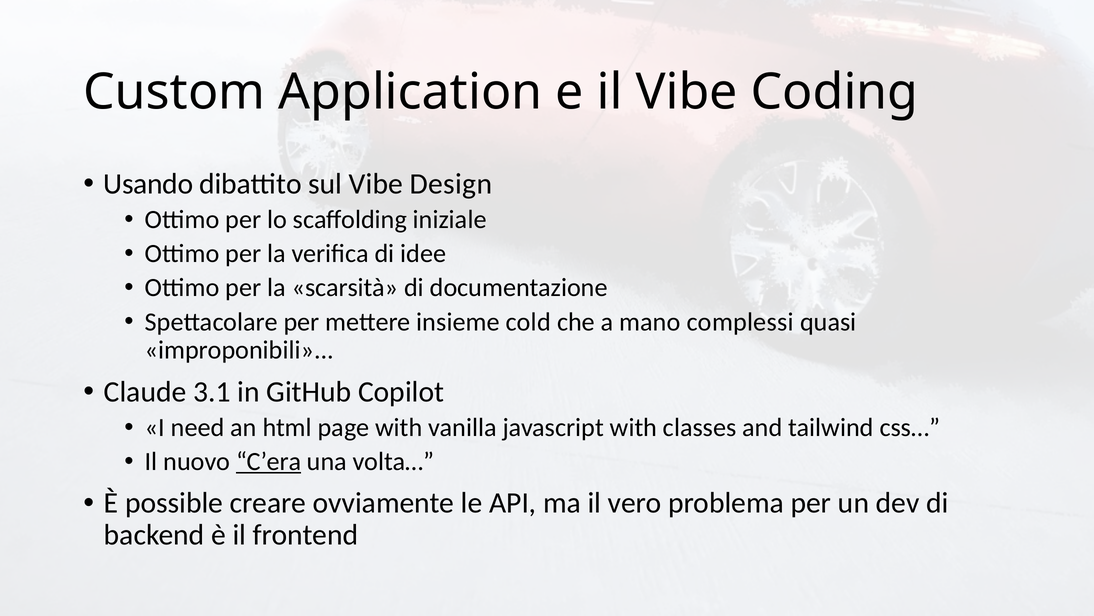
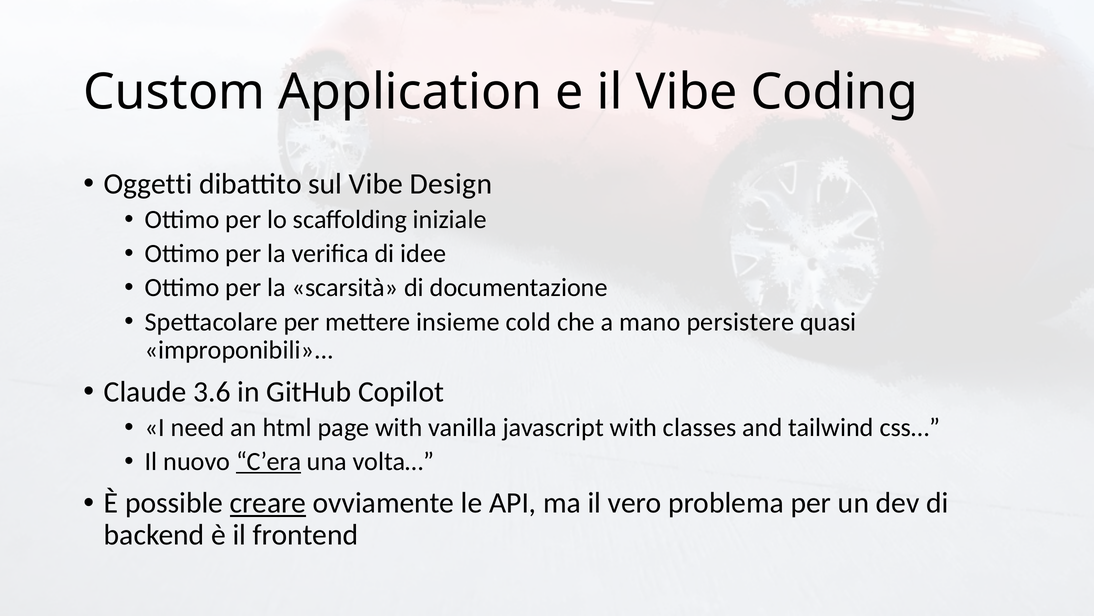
Usando: Usando -> Oggetti (148, 184)
complessi: complessi -> persistere (740, 322)
3.1: 3.1 -> 3.6 (212, 391)
creare underline: none -> present (268, 503)
